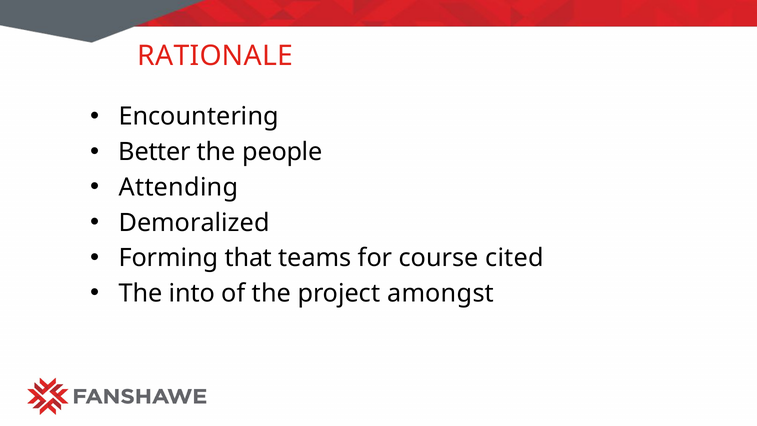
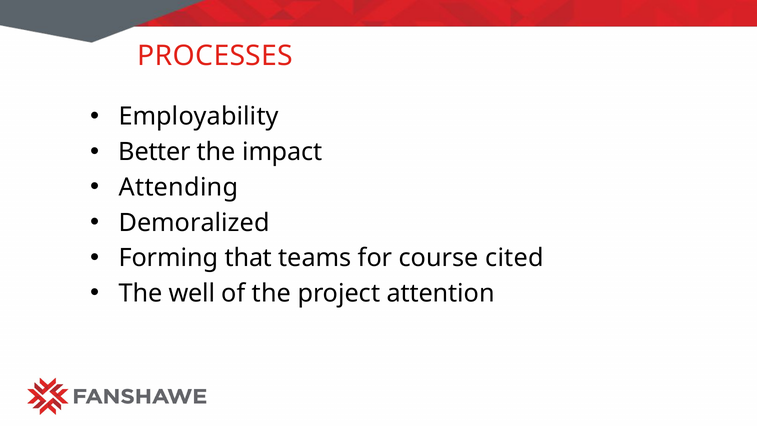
RATIONALE: RATIONALE -> PROCESSES (215, 56)
Encountering: Encountering -> Employability (199, 117)
people: people -> impact (282, 152)
into: into -> well (192, 293)
amongst: amongst -> attention (441, 293)
